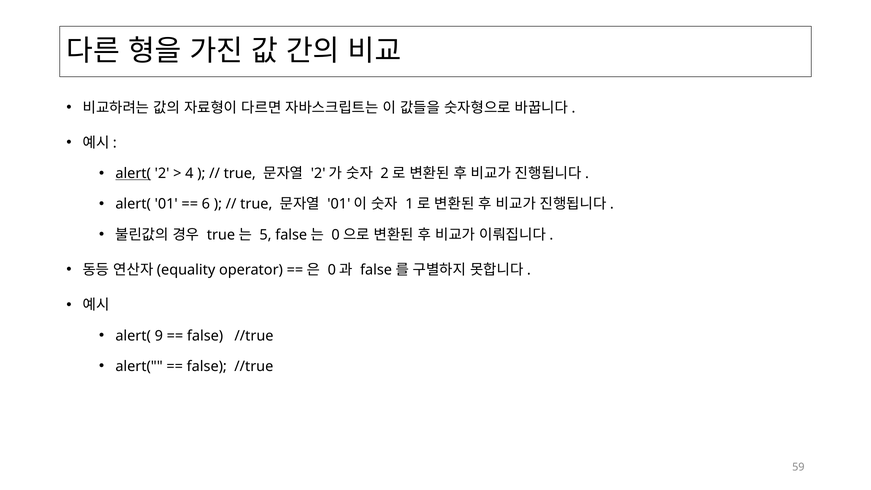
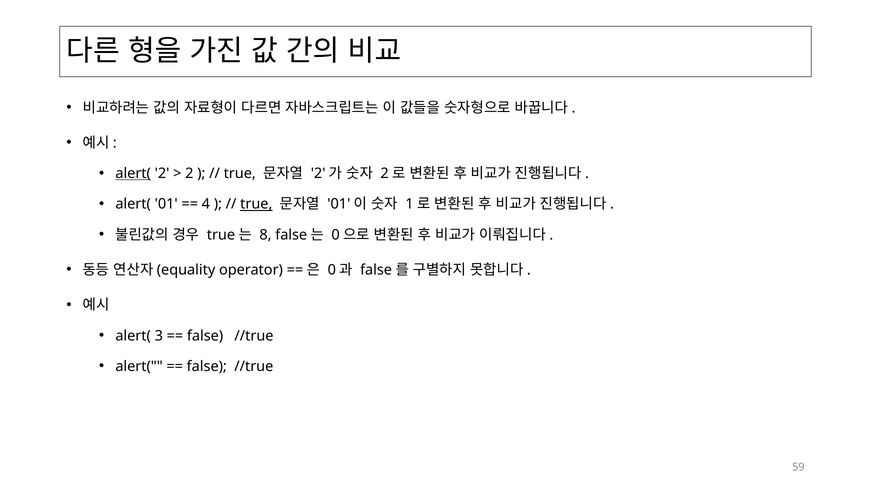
4: 4 -> 2 (189, 174)
6: 6 -> 4 (206, 204)
true underline: none -> present (256, 204)
5: 5 -> 8 (266, 235)
9: 9 -> 3 (159, 336)
